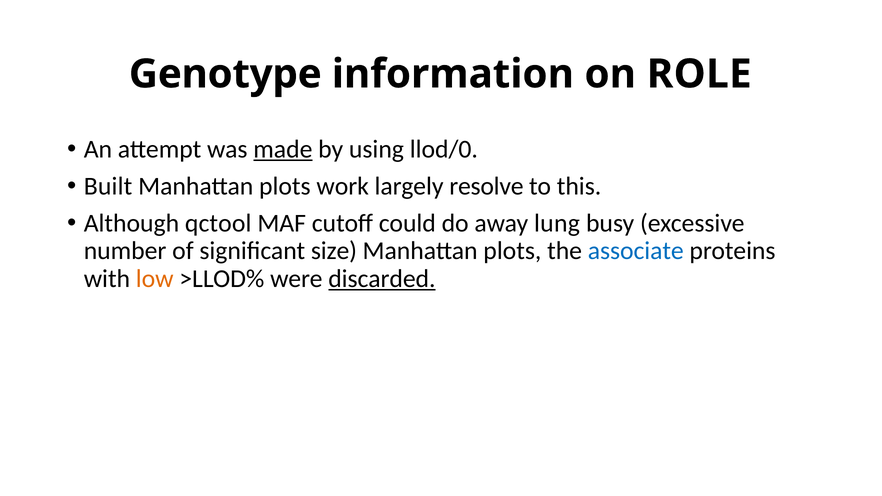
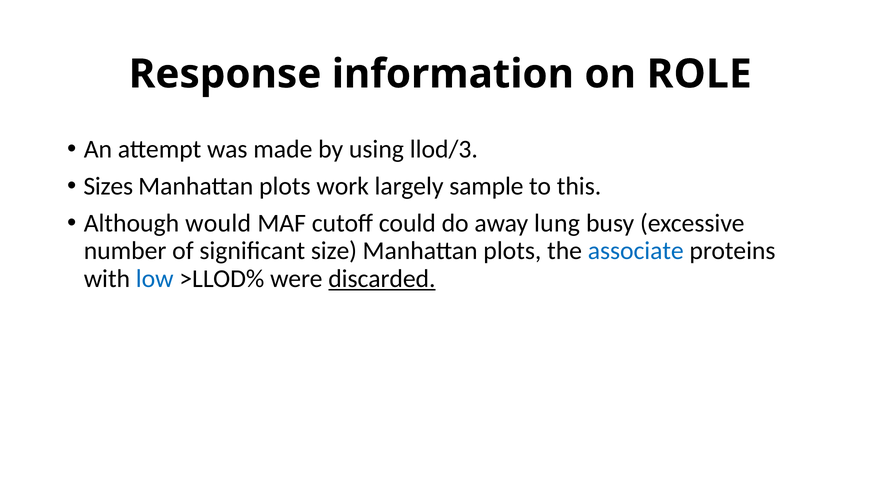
Genotype: Genotype -> Response (225, 74)
made underline: present -> none (283, 149)
llod/0: llod/0 -> llod/3 (444, 149)
Built: Built -> Sizes (108, 186)
resolve: resolve -> sample (486, 186)
qctool: qctool -> would (218, 223)
low colour: orange -> blue (155, 279)
